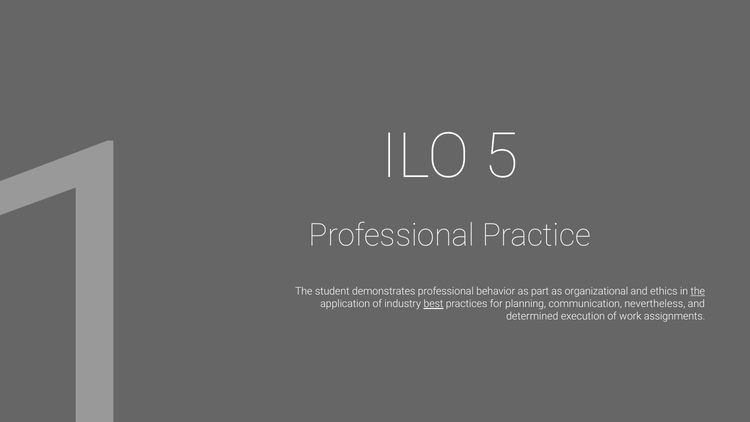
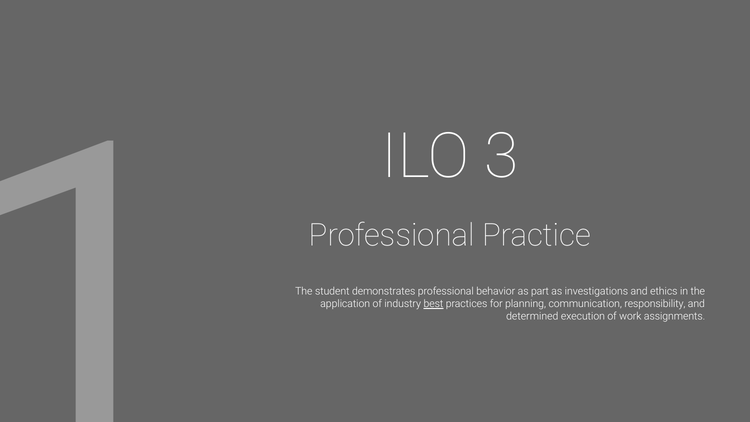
5: 5 -> 3 (502, 157)
organizational: organizational -> investigations (596, 291)
the underline: present -> none (698, 291)
nevertheless: nevertheless -> responsibility (655, 304)
